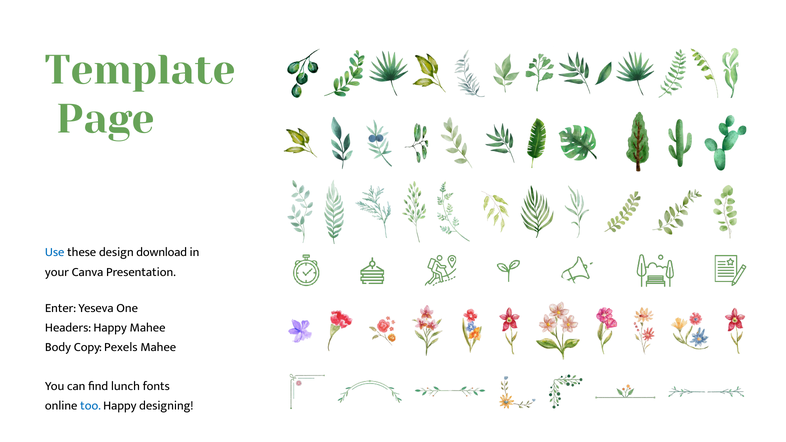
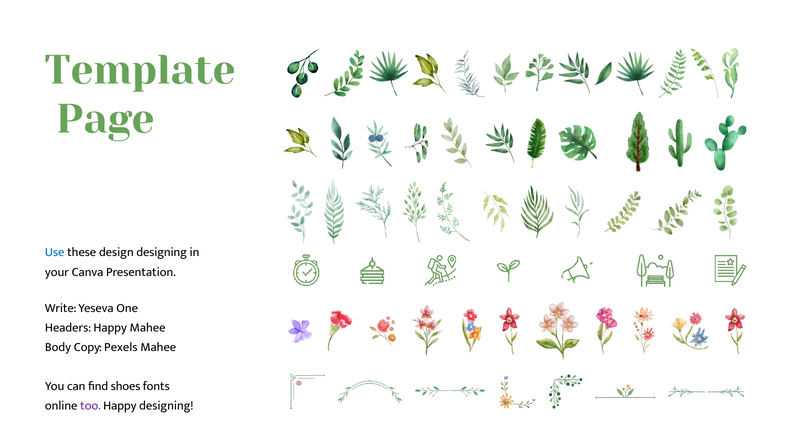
design download: download -> designing (162, 252)
Enter: Enter -> Write (61, 308)
lunch: lunch -> shoes (126, 386)
too colour: blue -> purple (91, 406)
